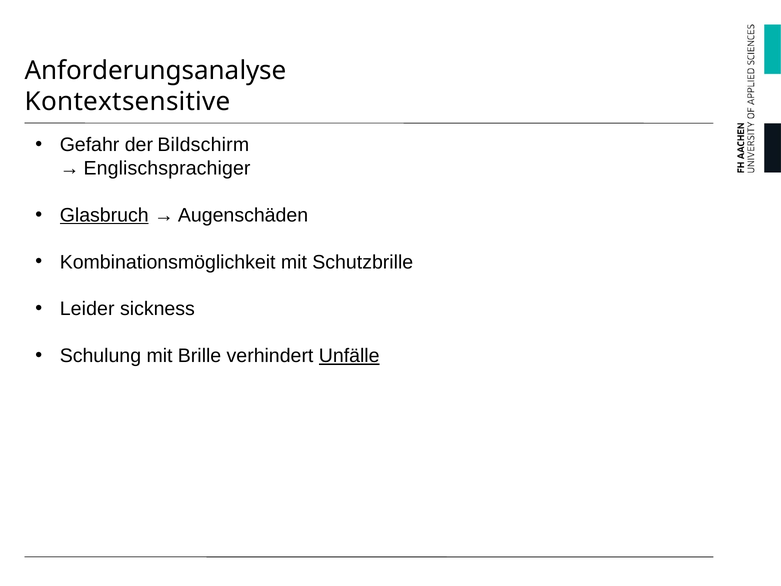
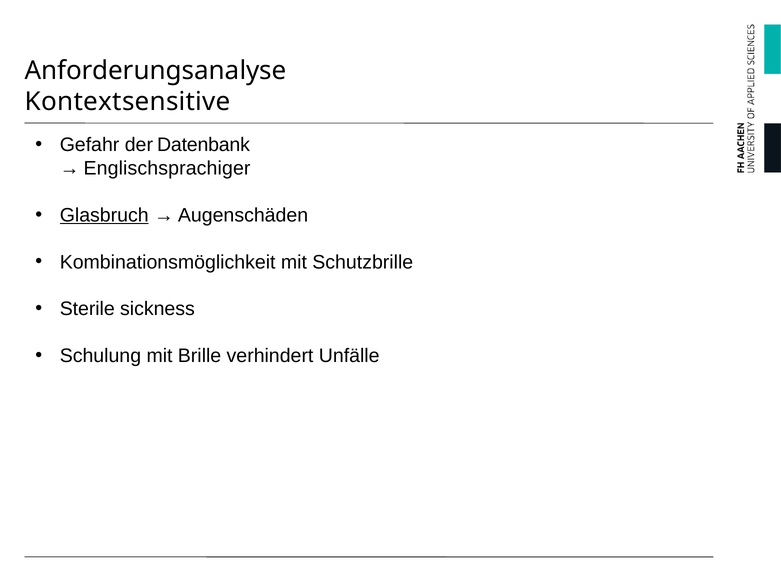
Bildschirm: Bildschirm -> Datenbank (203, 145)
Leider: Leider -> Sterile (87, 309)
Unfälle underline: present -> none (349, 356)
